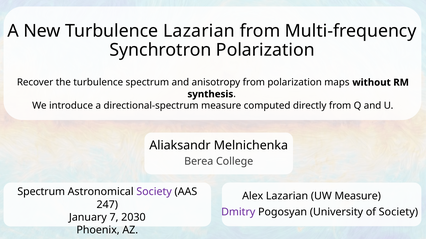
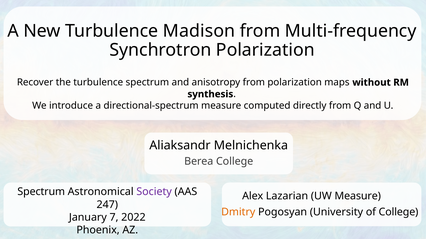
Turbulence Lazarian: Lazarian -> Madison (199, 31)
Dmitry colour: purple -> orange (238, 212)
of Society: Society -> College (399, 212)
2030: 2030 -> 2022 (133, 218)
